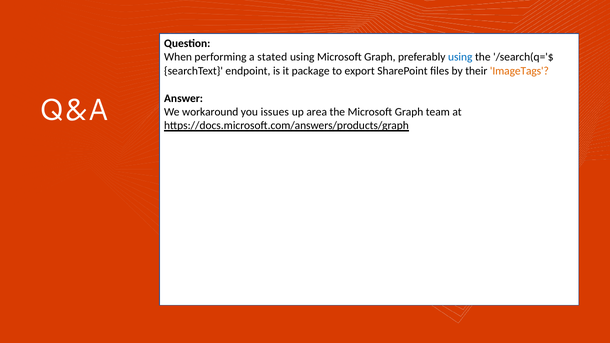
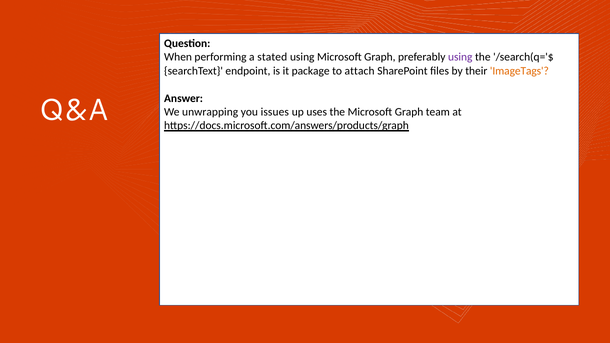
using colour: blue -> purple (460, 57)
export: export -> attach (360, 71)
workaround: workaround -> unwrapping (210, 112)
area: area -> uses (317, 112)
